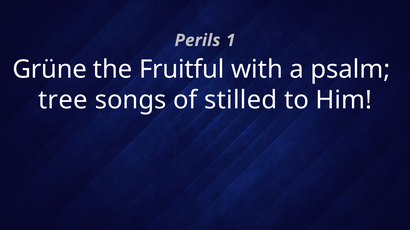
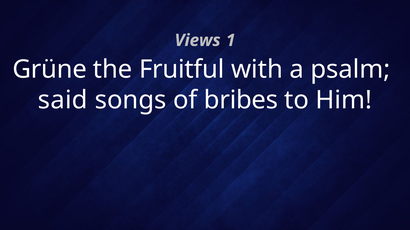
Perils: Perils -> Views (198, 40)
tree: tree -> said (63, 100)
stilled: stilled -> bribes (241, 100)
